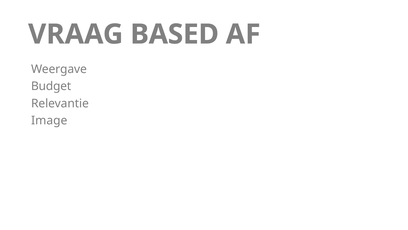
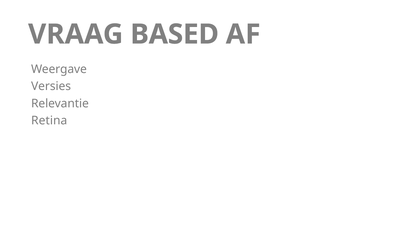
Budget: Budget -> Versies (51, 86)
Image: Image -> Retina (49, 120)
